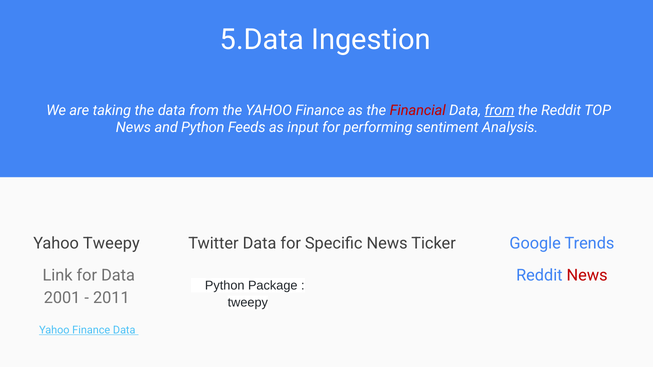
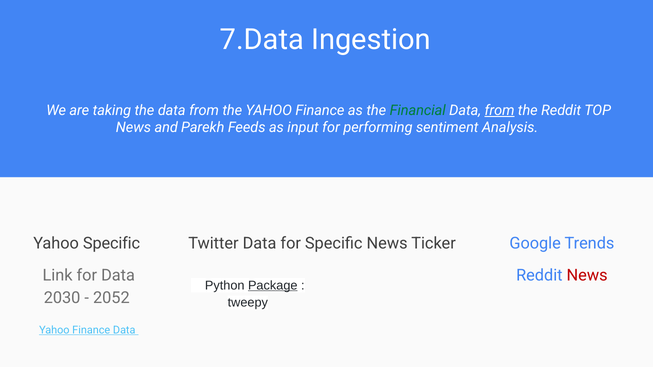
5.Data: 5.Data -> 7.Data (262, 40)
Financial colour: red -> green (418, 110)
and Python: Python -> Parekh (203, 128)
Yahoo Tweepy: Tweepy -> Specific (112, 244)
Package underline: none -> present (273, 286)
2001: 2001 -> 2030 (62, 298)
2011: 2011 -> 2052 (111, 298)
